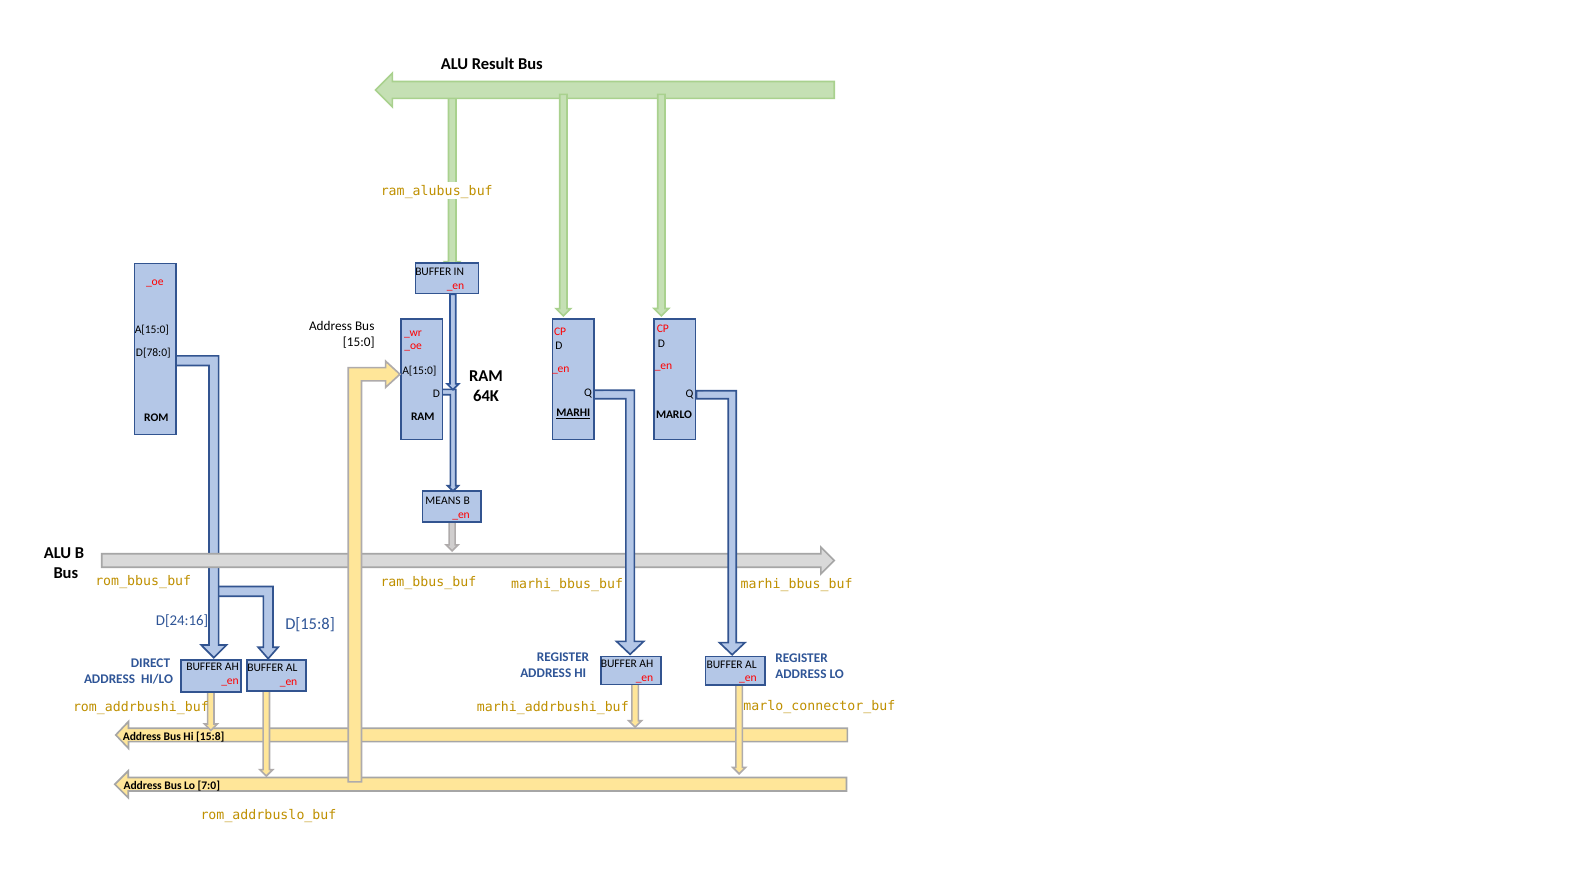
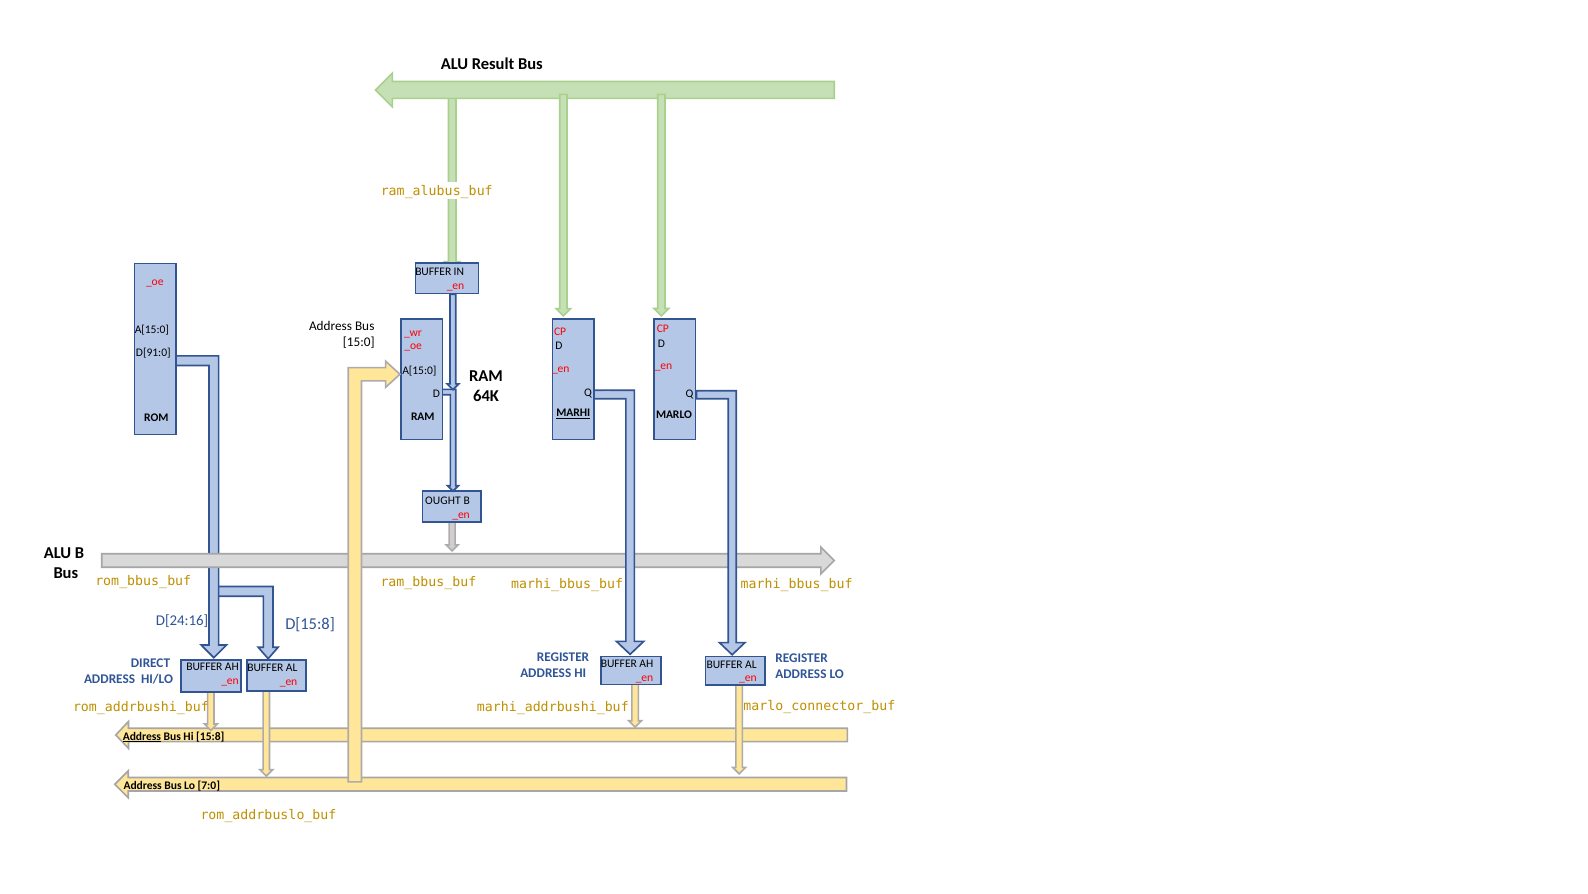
D[78:0: D[78:0 -> D[91:0 (153, 352)
MEANS: MEANS -> OUGHT (443, 500)
Address underline: none -> present (142, 736)
